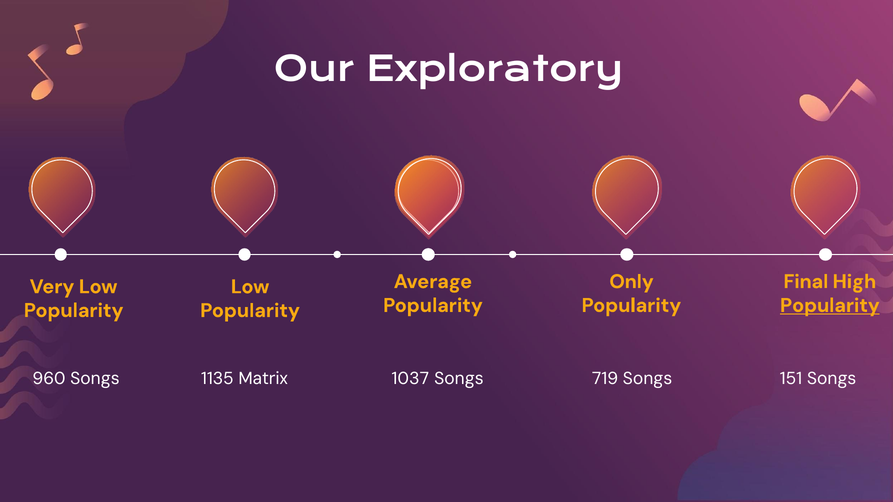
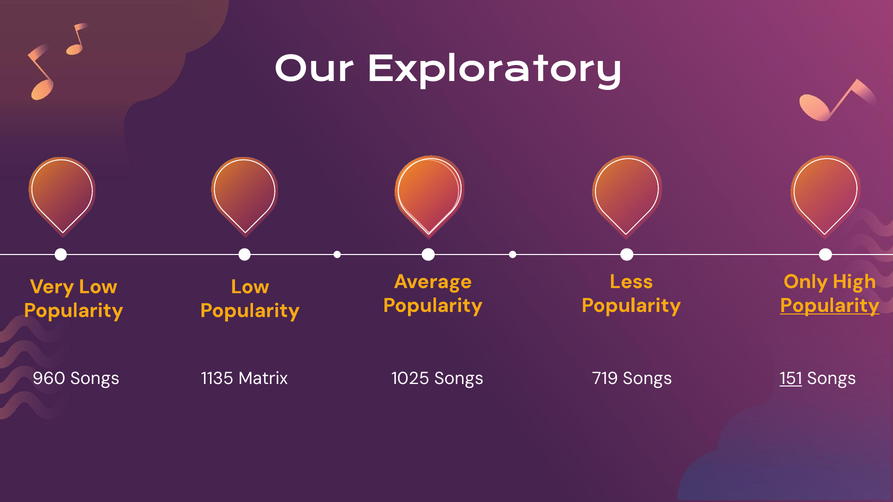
Only: Only -> Less (632, 282)
Final: Final -> Only (806, 282)
151 underline: none -> present (791, 379)
1037: 1037 -> 1025 (410, 379)
